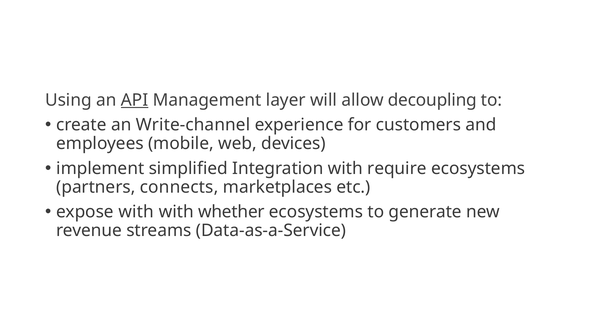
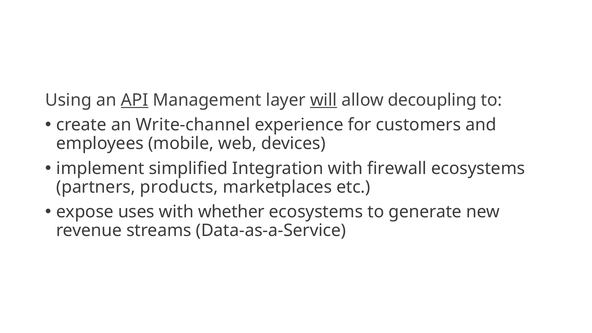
will underline: none -> present (324, 100)
require: require -> firewall (397, 168)
connects: connects -> products (179, 187)
expose with: with -> uses (136, 212)
